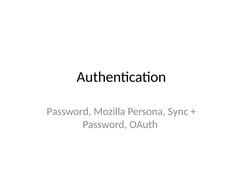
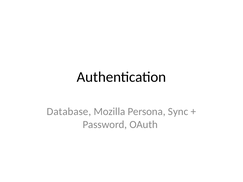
Password: Password -> Database (69, 112)
